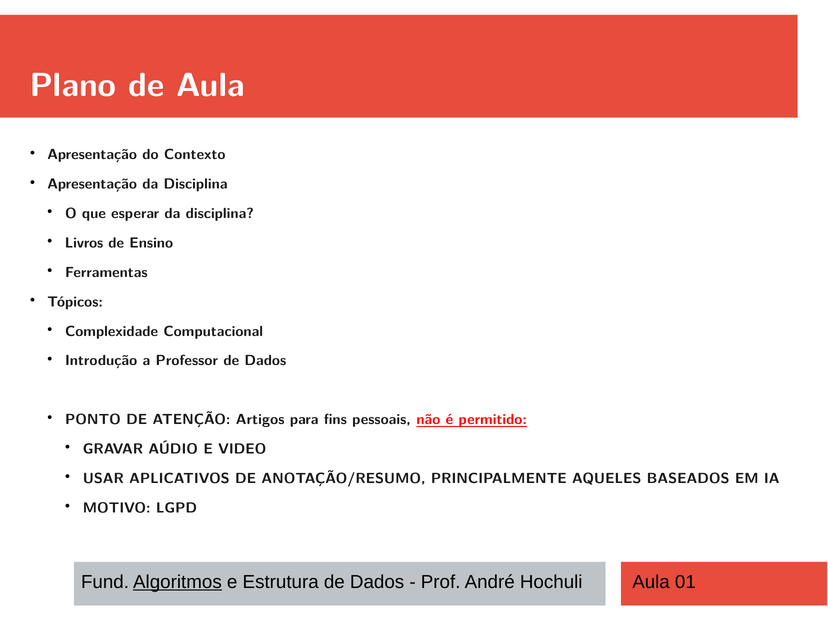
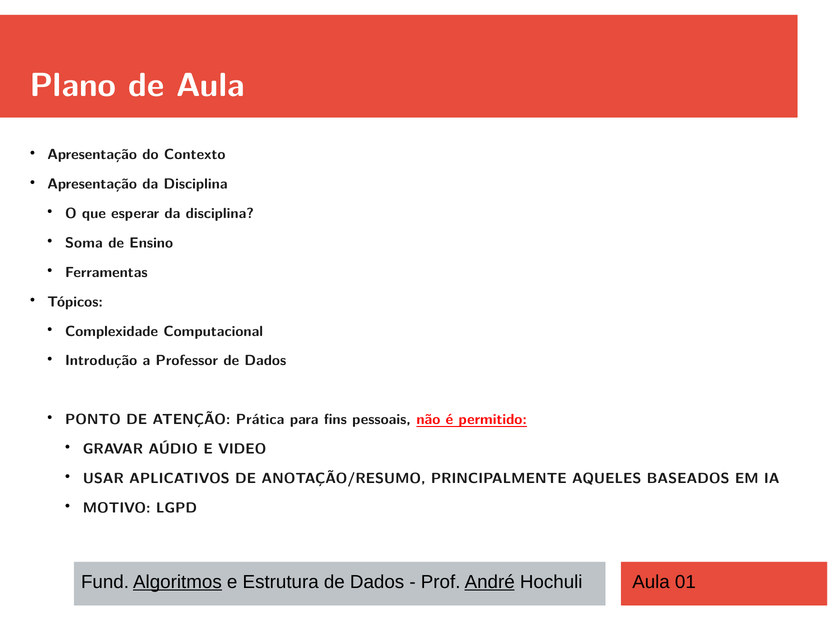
Livros: Livros -> Soma (84, 243)
Artigos: Artigos -> Prática (260, 419)
André underline: none -> present (490, 582)
